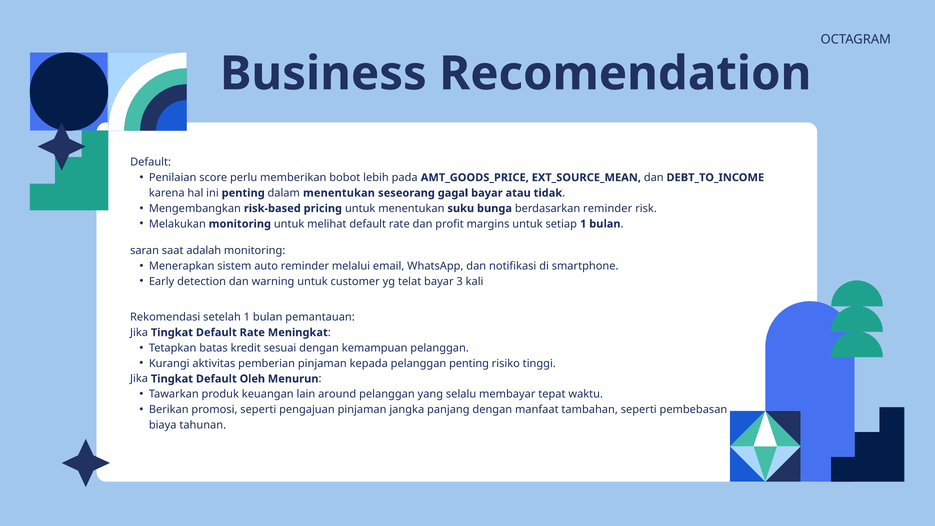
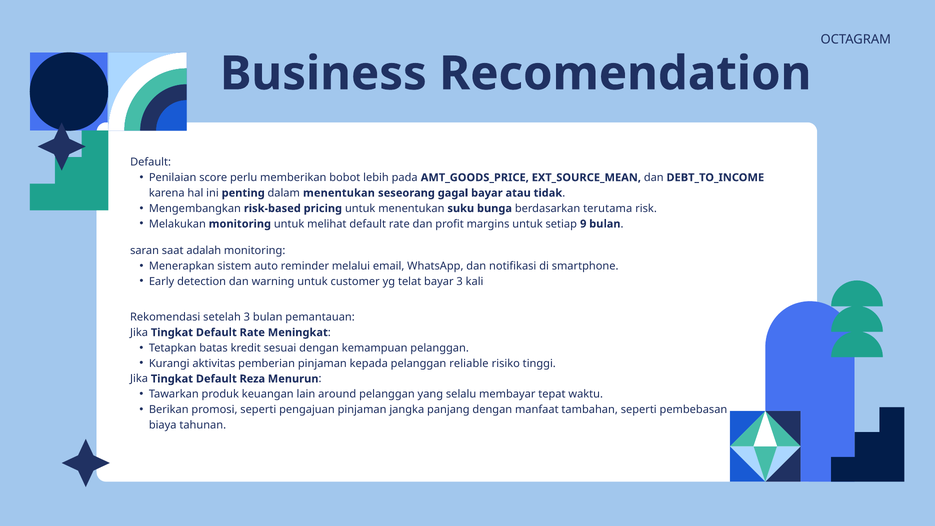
berdasarkan reminder: reminder -> terutama (608, 208)
setiap 1: 1 -> 9 (583, 224)
setelah 1: 1 -> 3 (247, 317)
pelanggan penting: penting -> reliable (469, 363)
Oleh: Oleh -> Reza (252, 379)
